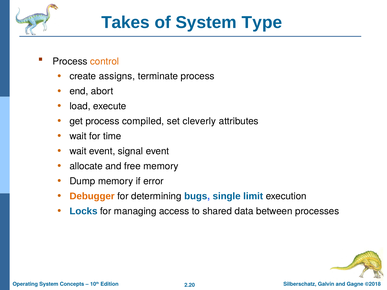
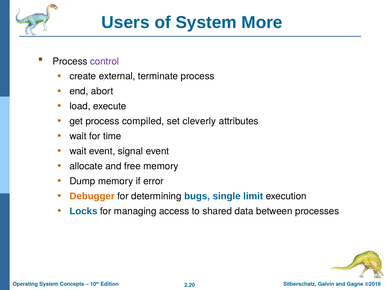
Takes: Takes -> Users (125, 22)
Type: Type -> More (262, 22)
control colour: orange -> purple (105, 61)
assigns: assigns -> external (117, 76)
